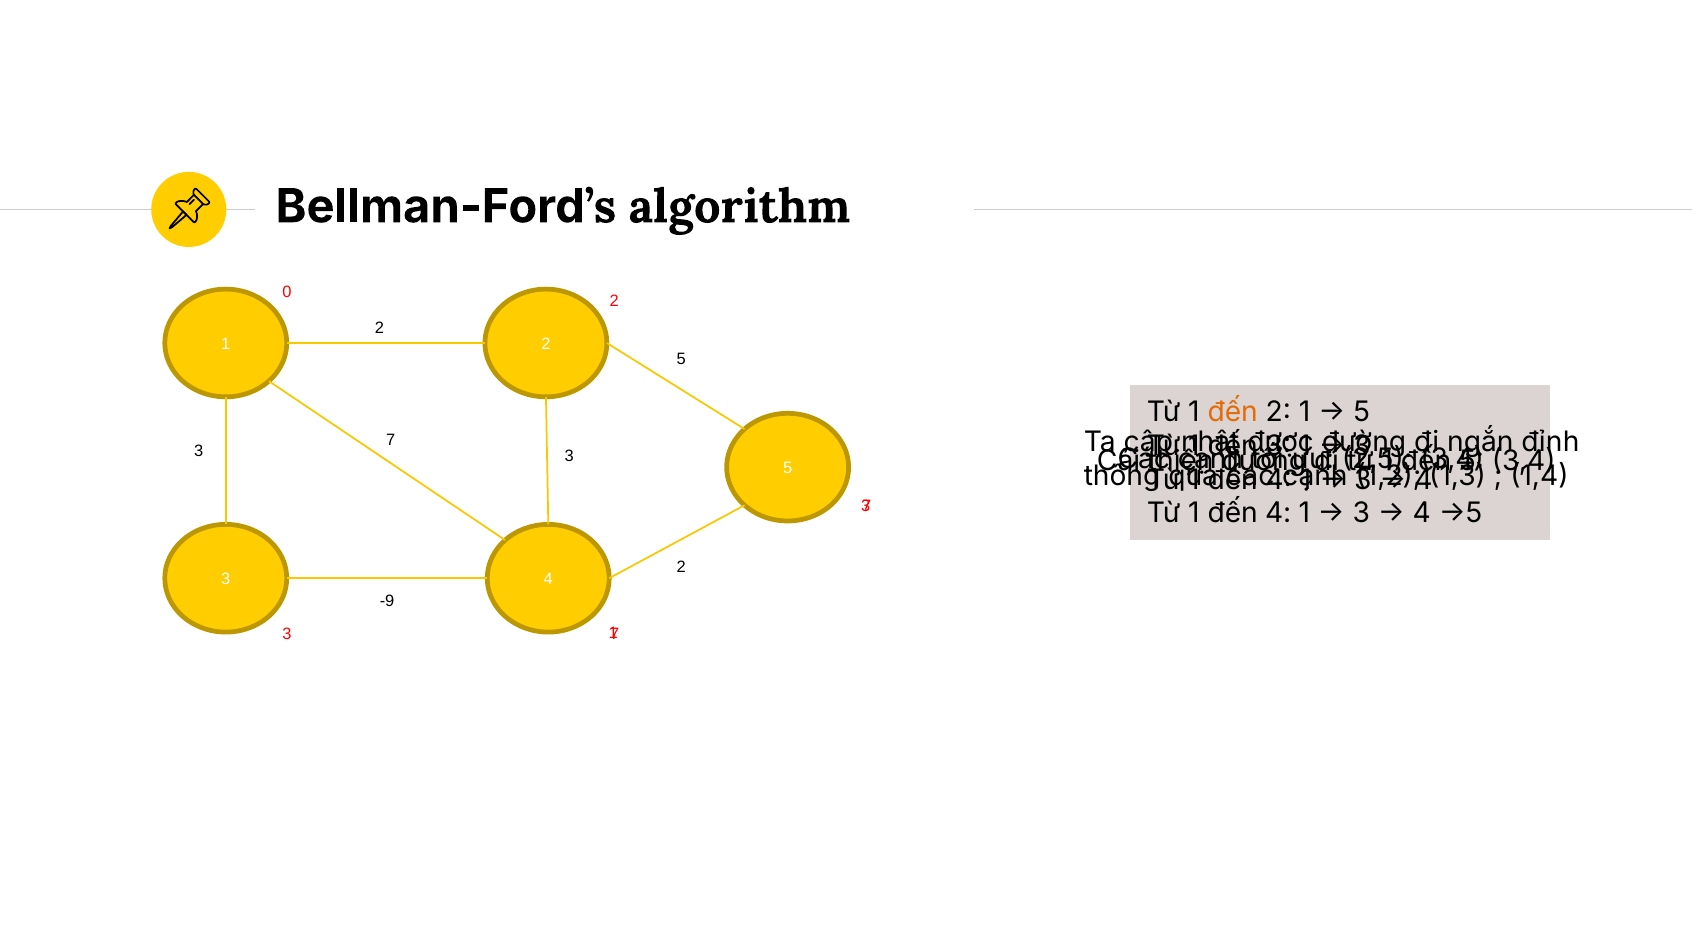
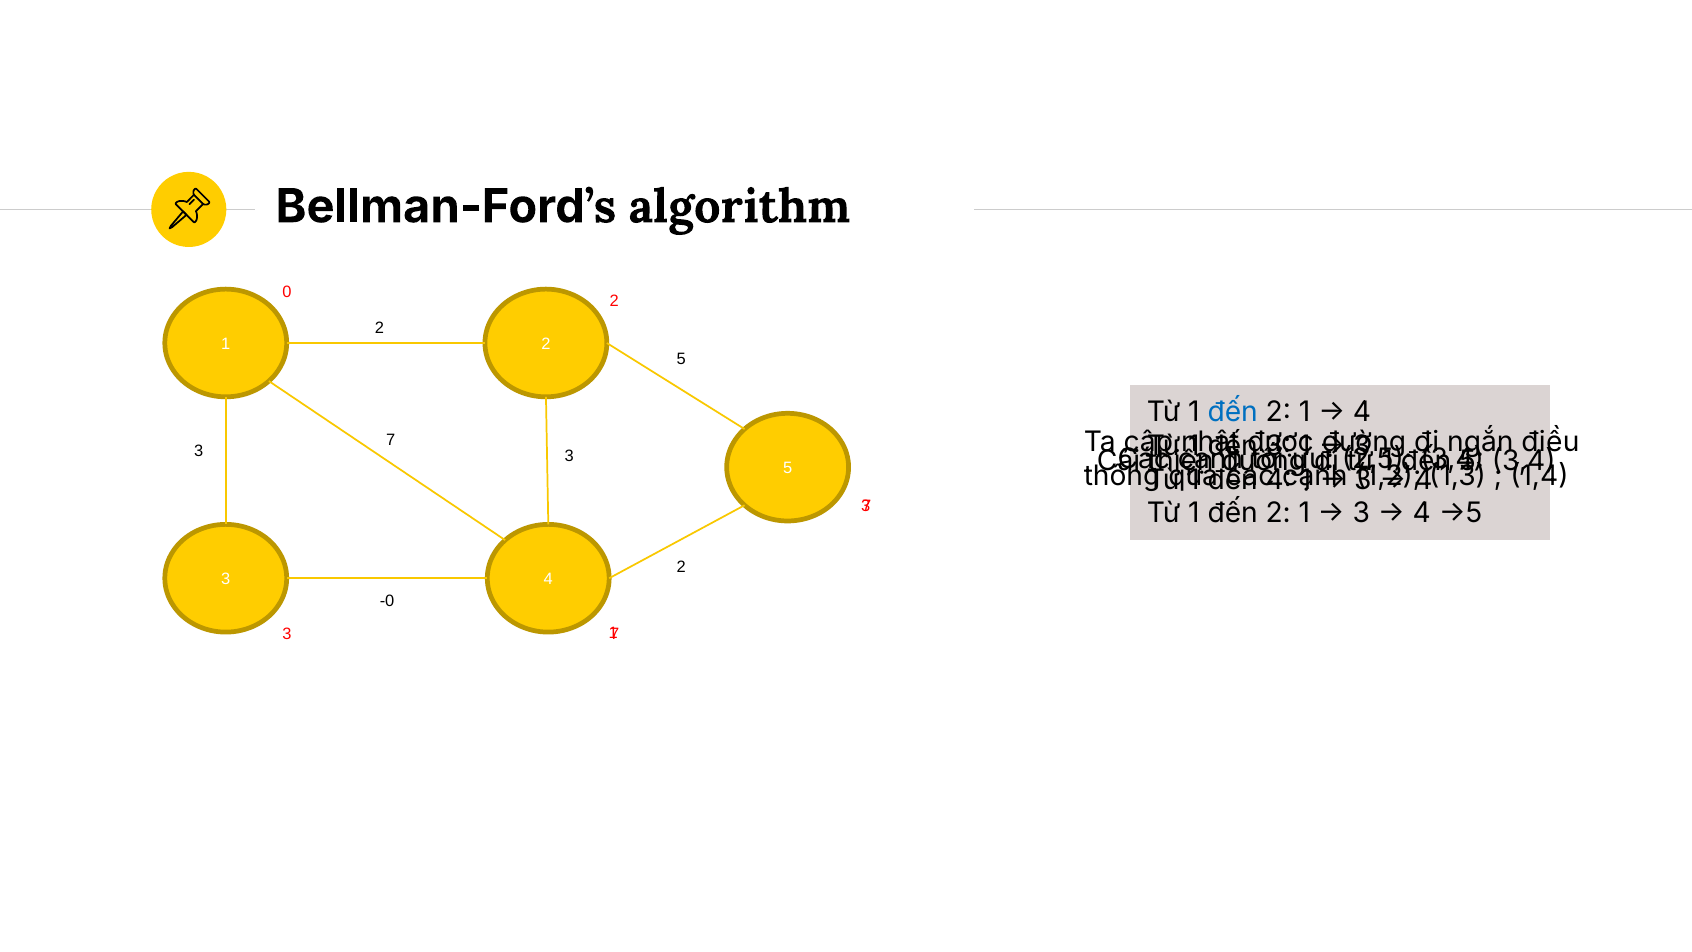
đến colour: orange -> blue (1233, 412)
5: 5 -> 4 (1362, 412)
đỉnh: đỉnh -> điều (1550, 442)
4: 4 -> 2 (1278, 514)
-9: -9 -> -0 (387, 601)
